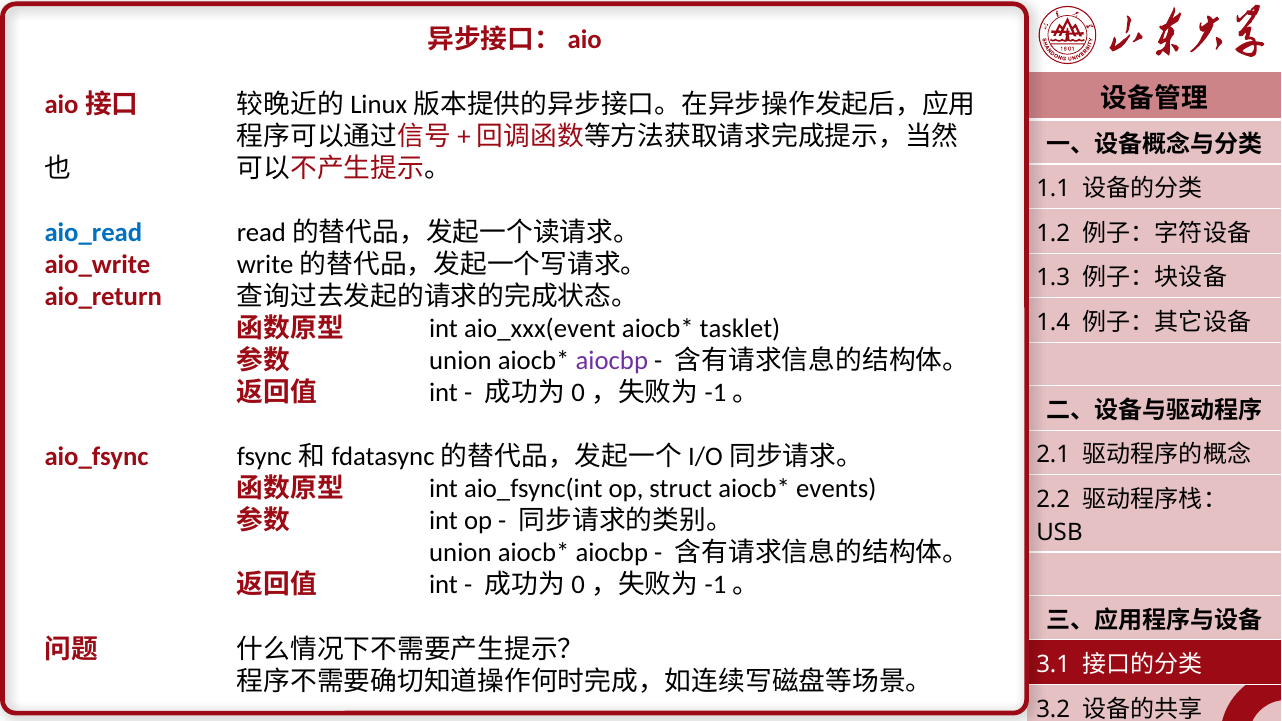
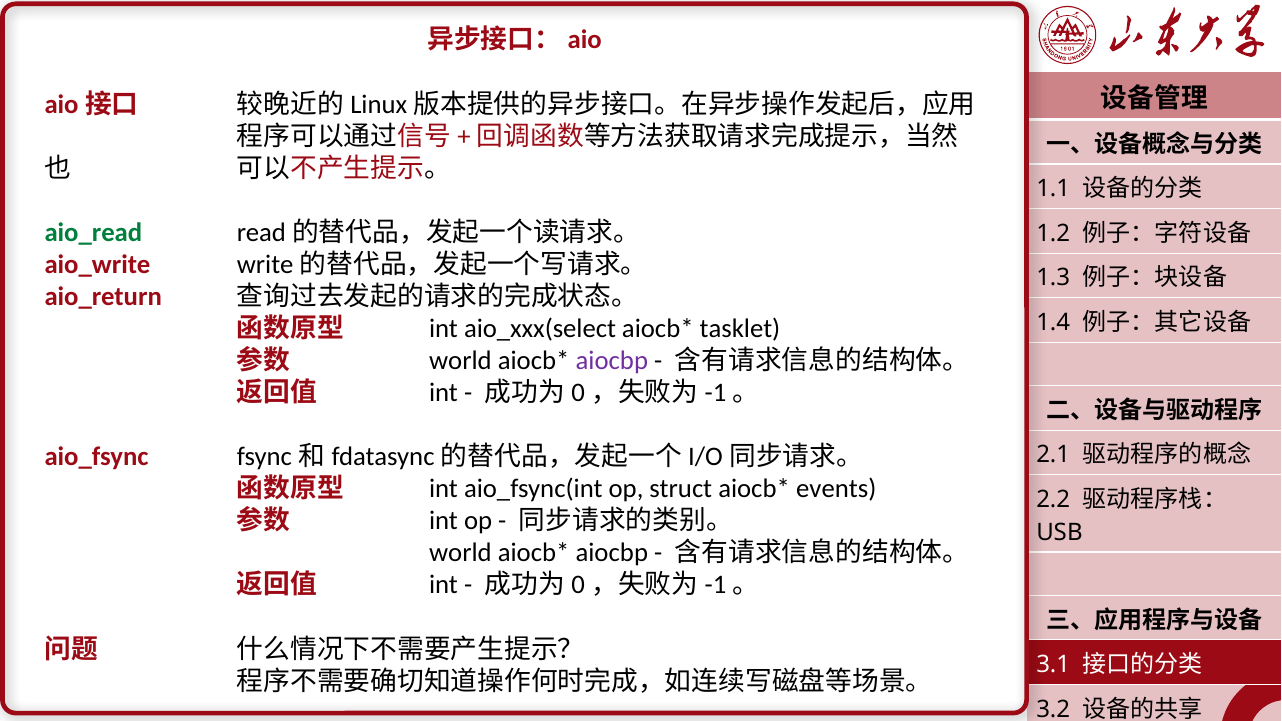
aio_read colour: blue -> green (93, 233)
aio_xxx(event: aio_xxx(event -> aio_xxx(select (540, 329)
union: union -> world (460, 361)
union: union -> world (460, 553)
